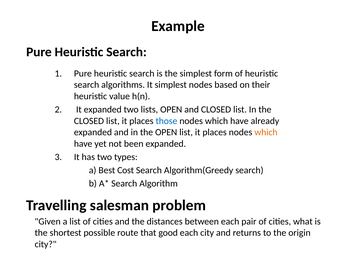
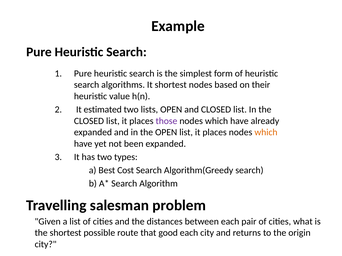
It simplest: simplest -> shortest (171, 85)
It expanded: expanded -> estimated (103, 110)
those colour: blue -> purple (166, 121)
